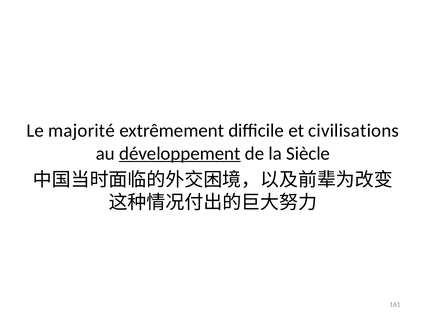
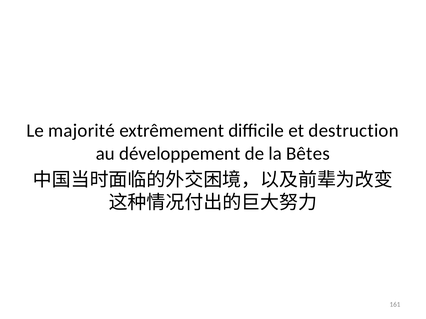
civilisations: civilisations -> destruction (354, 131)
développement underline: present -> none (180, 154)
Siècle: Siècle -> Bêtes (308, 154)
